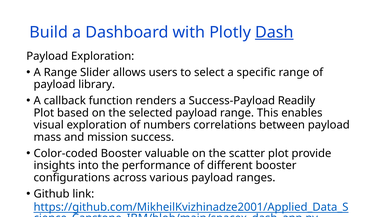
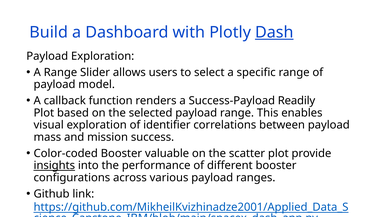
library: library -> model (97, 85)
numbers: numbers -> identifier (167, 125)
insights underline: none -> present (54, 166)
